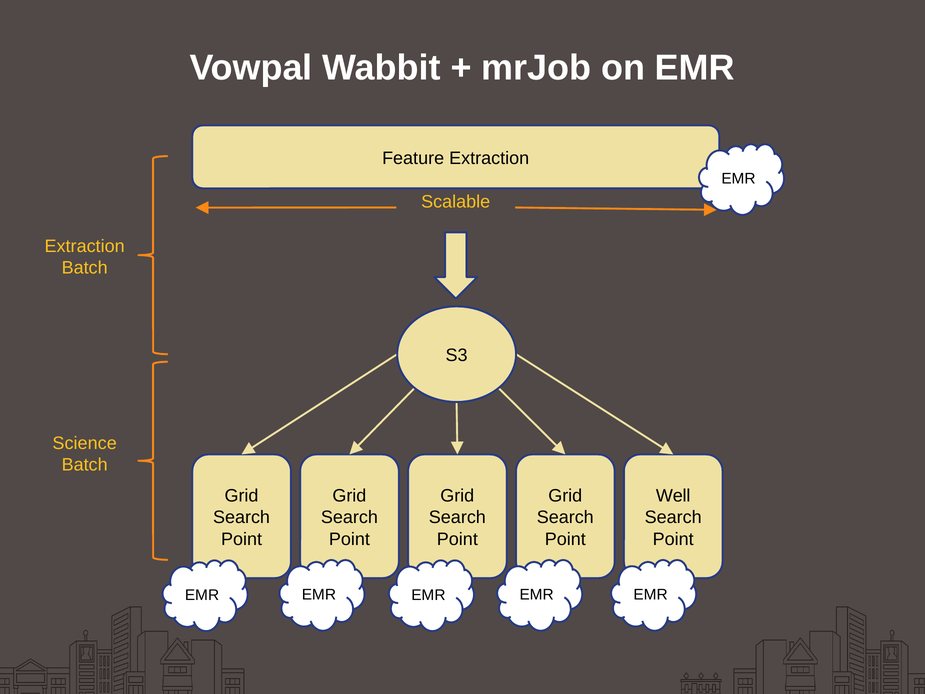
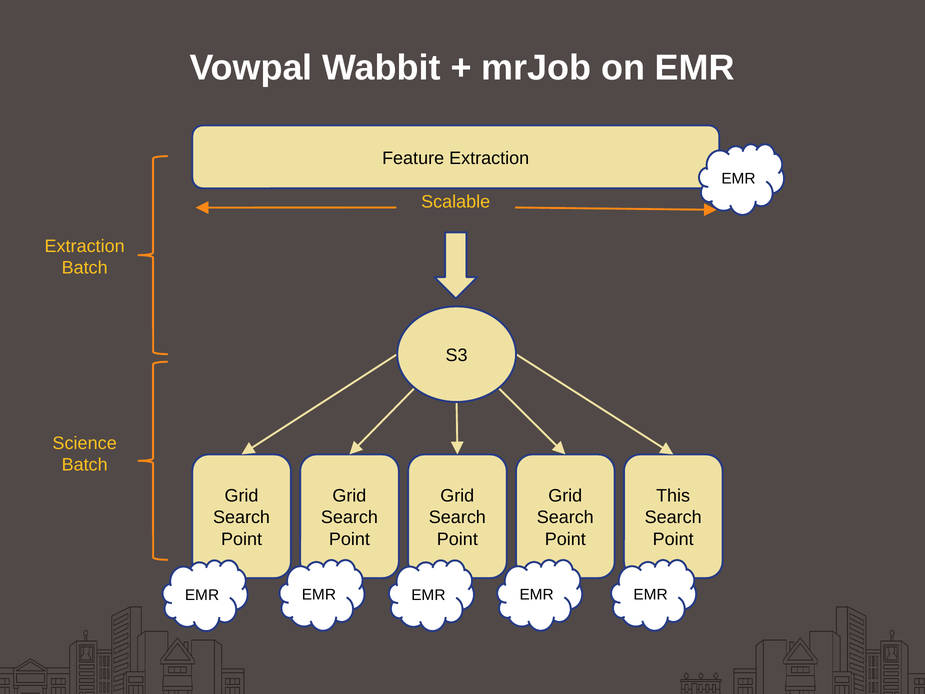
Well: Well -> This (673, 496)
